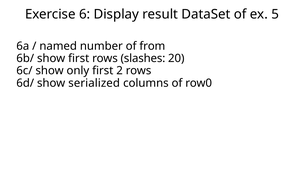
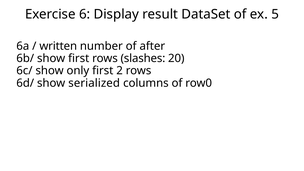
named: named -> written (58, 46)
from: from -> after (152, 46)
